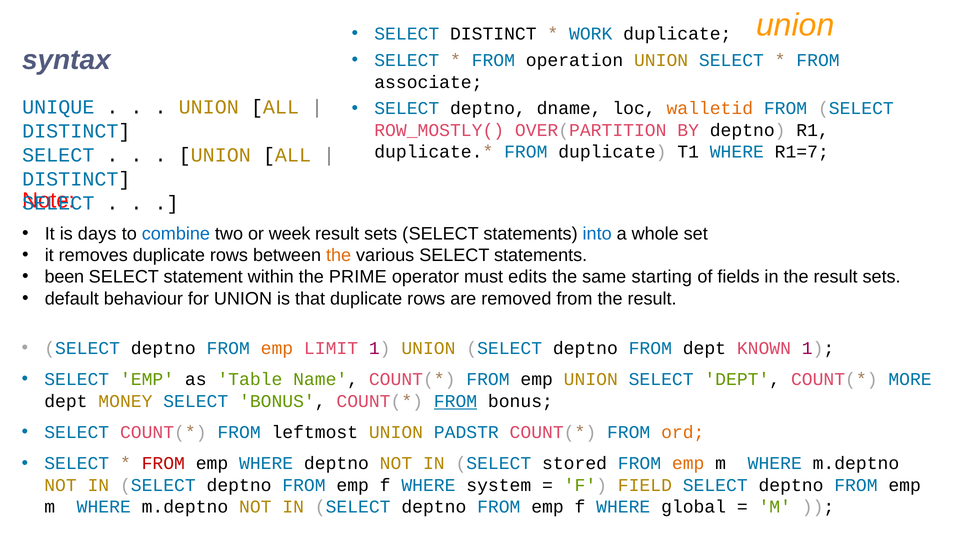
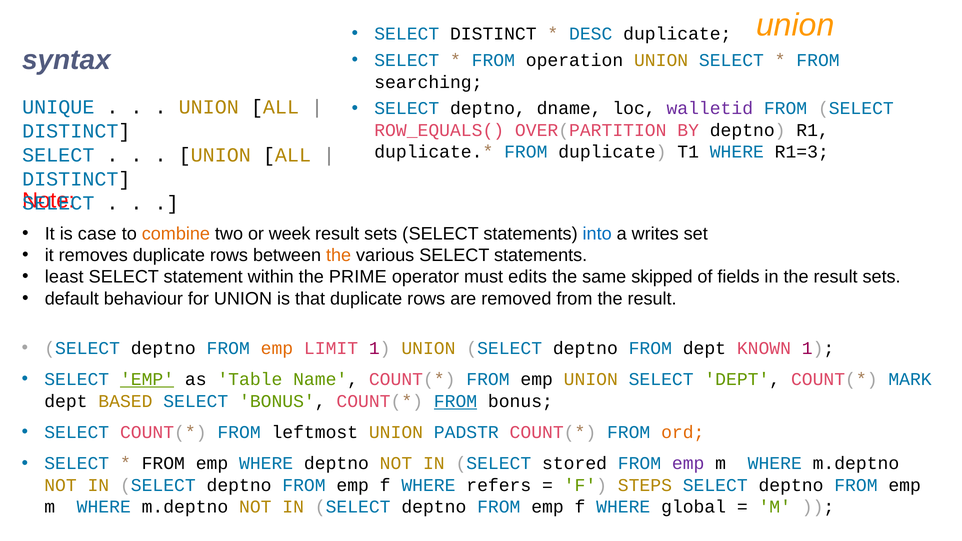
WORK: WORK -> DESC (591, 34)
associate: associate -> searching (428, 82)
walletid colour: orange -> purple (710, 109)
ROW_MOSTLY(: ROW_MOSTLY( -> ROW_EQUALS( (439, 130)
R1=7: R1=7 -> R1=3 (802, 152)
days: days -> case (97, 234)
combine colour: blue -> orange (176, 234)
whole: whole -> writes (655, 234)
been: been -> least (64, 277)
starting: starting -> skipped (662, 277)
EMP underline: none -> present (147, 380)
MORE: MORE -> MARK (910, 380)
MONEY: MONEY -> BASED (125, 401)
FROM colour: red -> black (163, 464)
emp colour: orange -> purple (688, 464)
system: system -> refers (499, 485)
FIELD: FIELD -> STEPS (645, 485)
